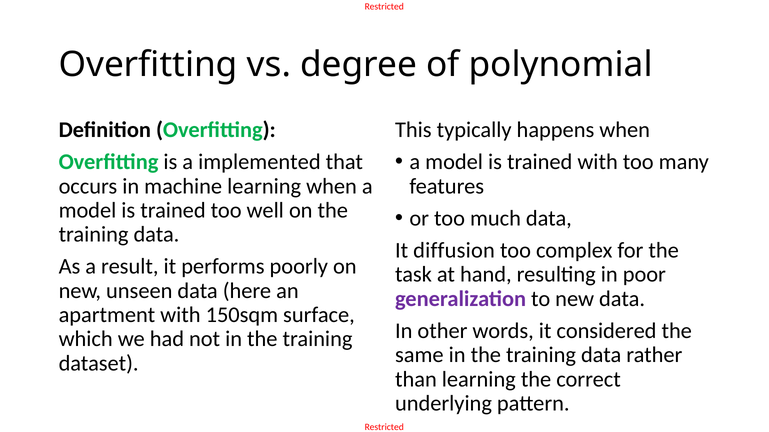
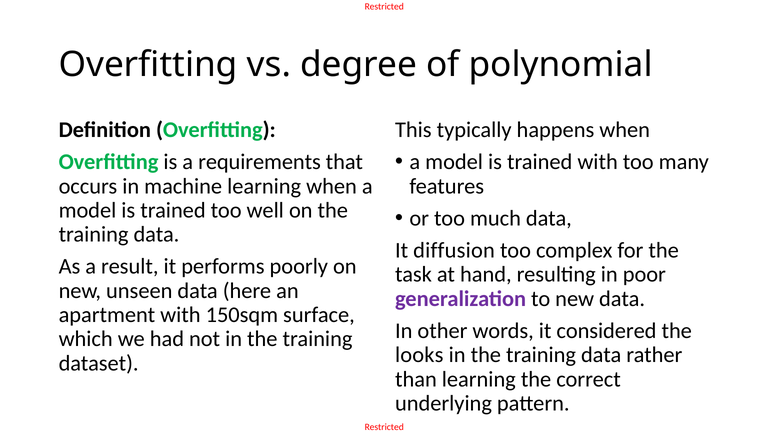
implemented: implemented -> requirements (259, 162)
same: same -> looks (419, 355)
